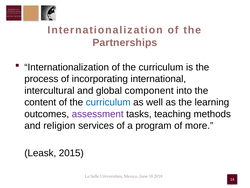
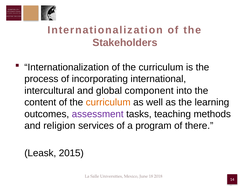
Partnerships: Partnerships -> Stakeholders (125, 43)
curriculum colour: blue -> orange (108, 102)
more: more -> there (199, 125)
